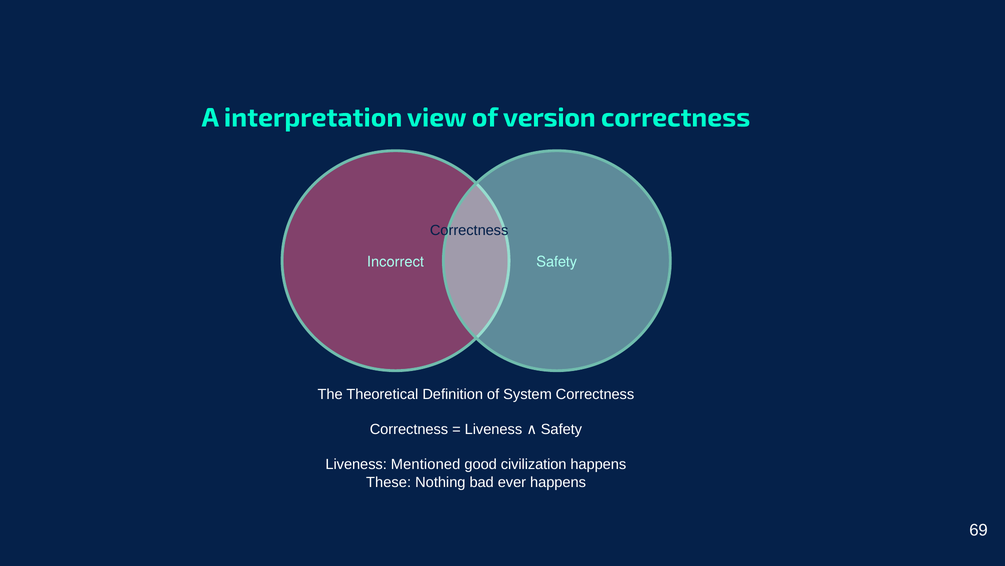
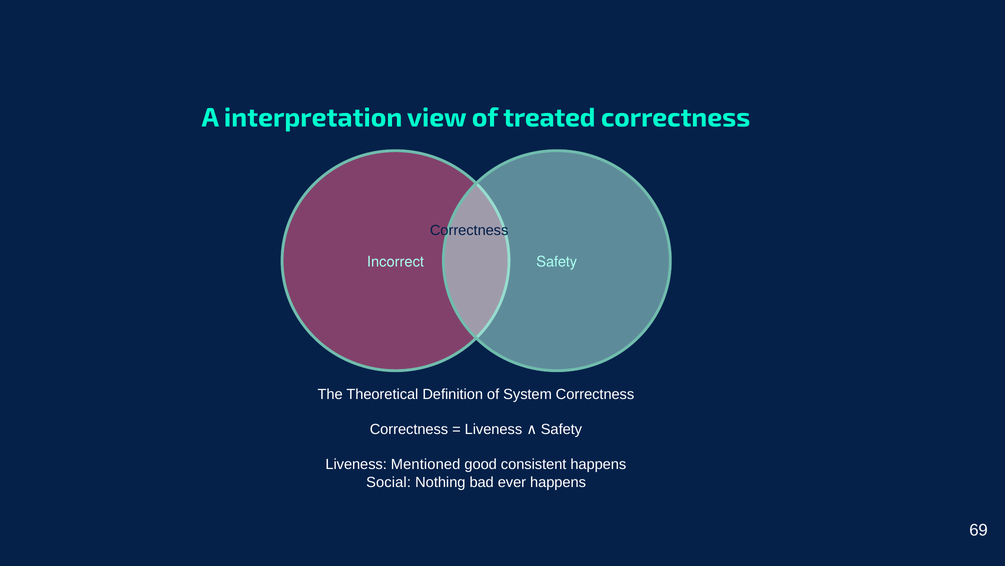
version: version -> treated (549, 118)
civilization: civilization -> consistent (534, 464)
These: These -> Social (389, 482)
